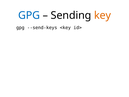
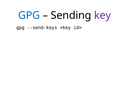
key colour: orange -> purple (102, 15)
